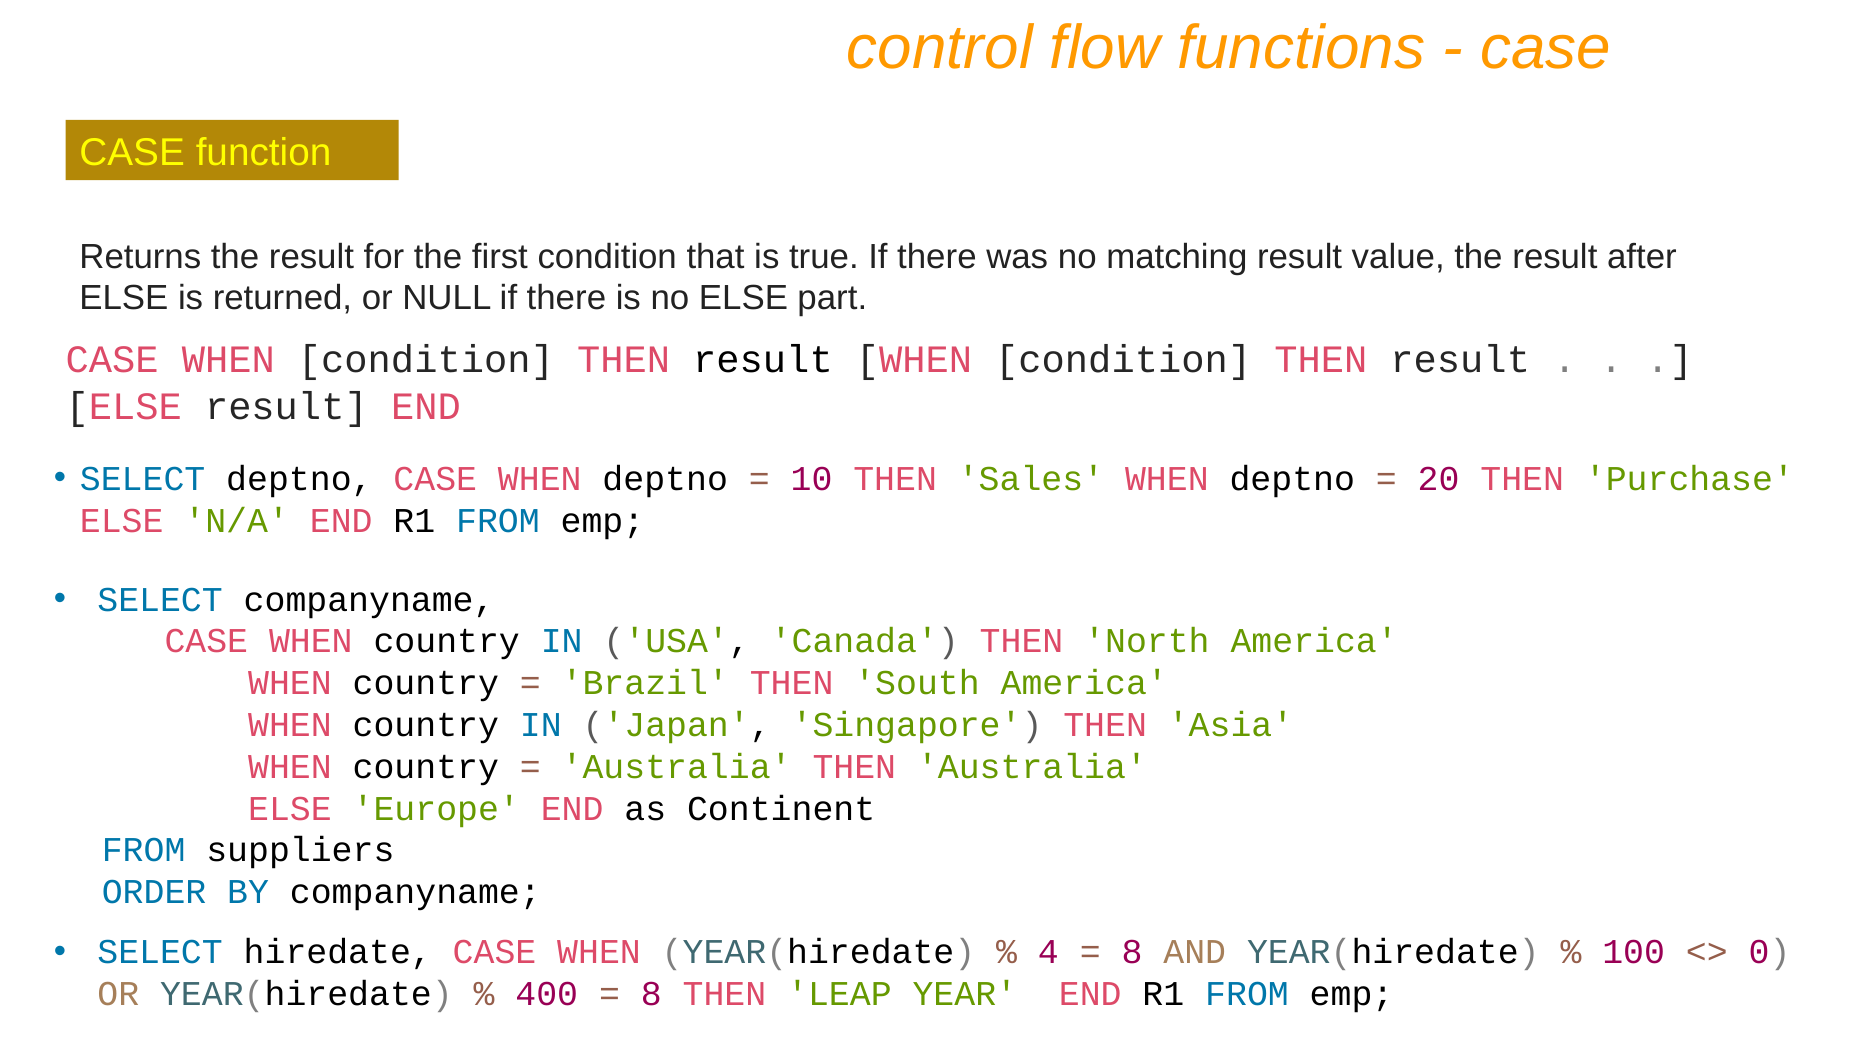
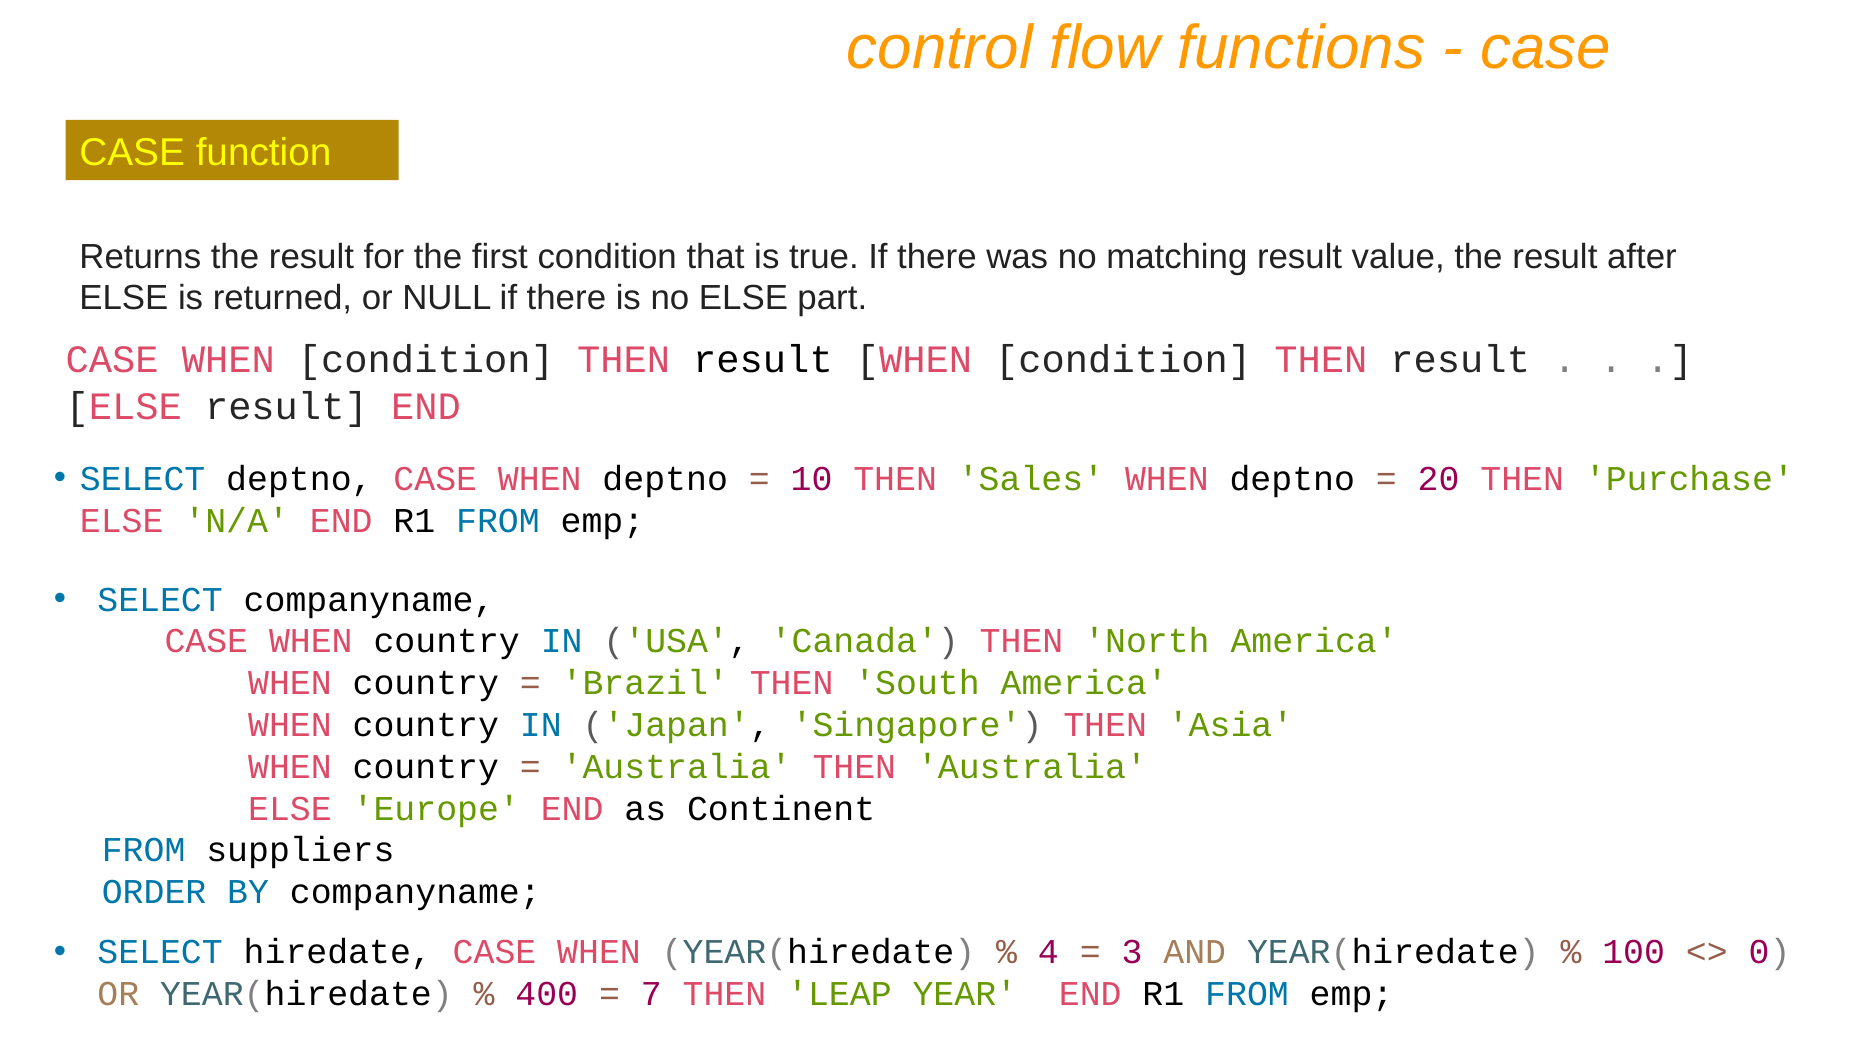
8: 8 -> 3 (1132, 953)
8: 8 -> 7 (651, 994)
